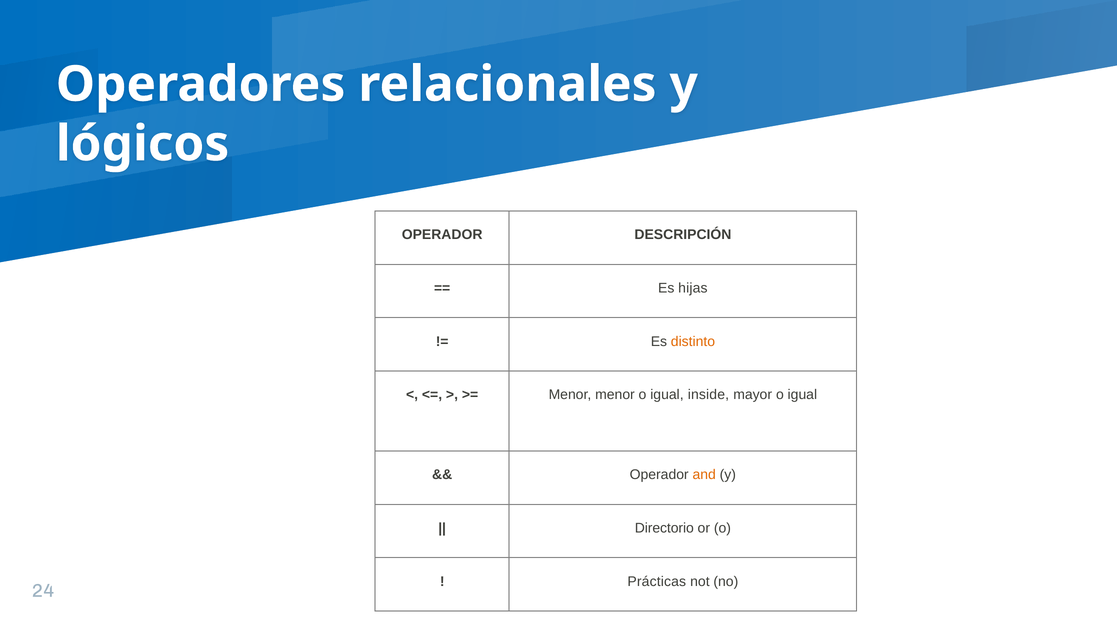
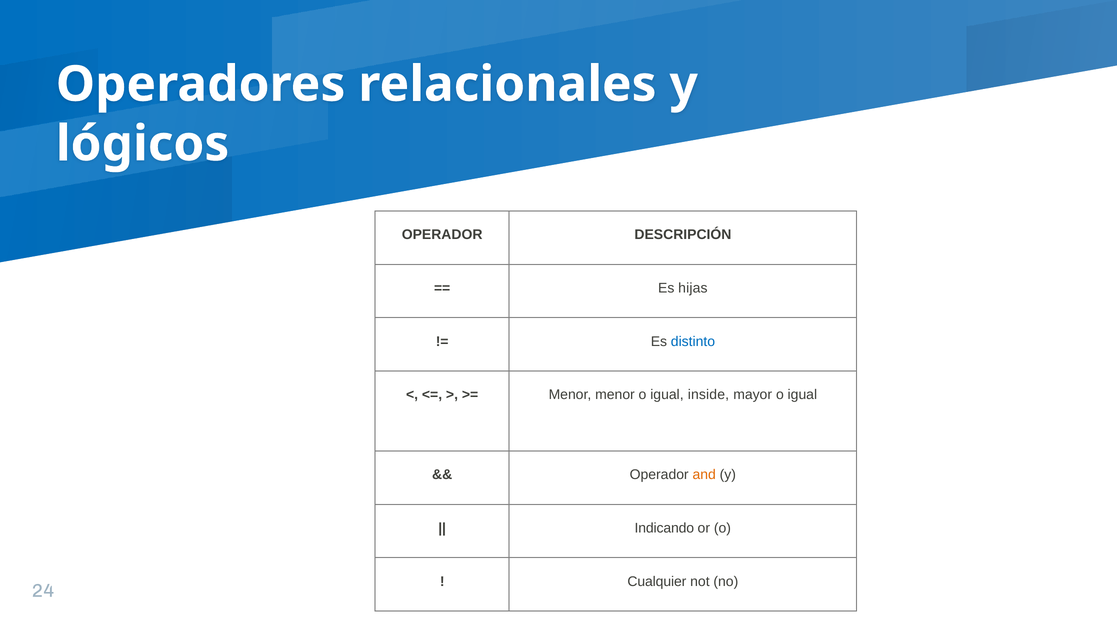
distinto colour: orange -> blue (693, 342)
Directorio: Directorio -> Indicando (664, 528)
Prácticas: Prácticas -> Cualquier (657, 582)
